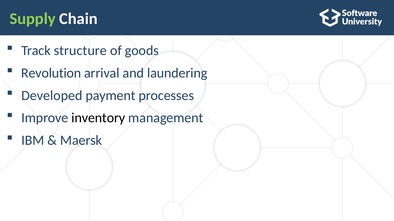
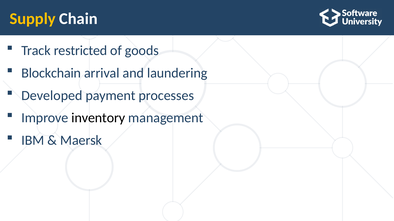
Supply colour: light green -> yellow (33, 19)
structure: structure -> restricted (81, 51)
Revolution: Revolution -> Blockchain (51, 73)
